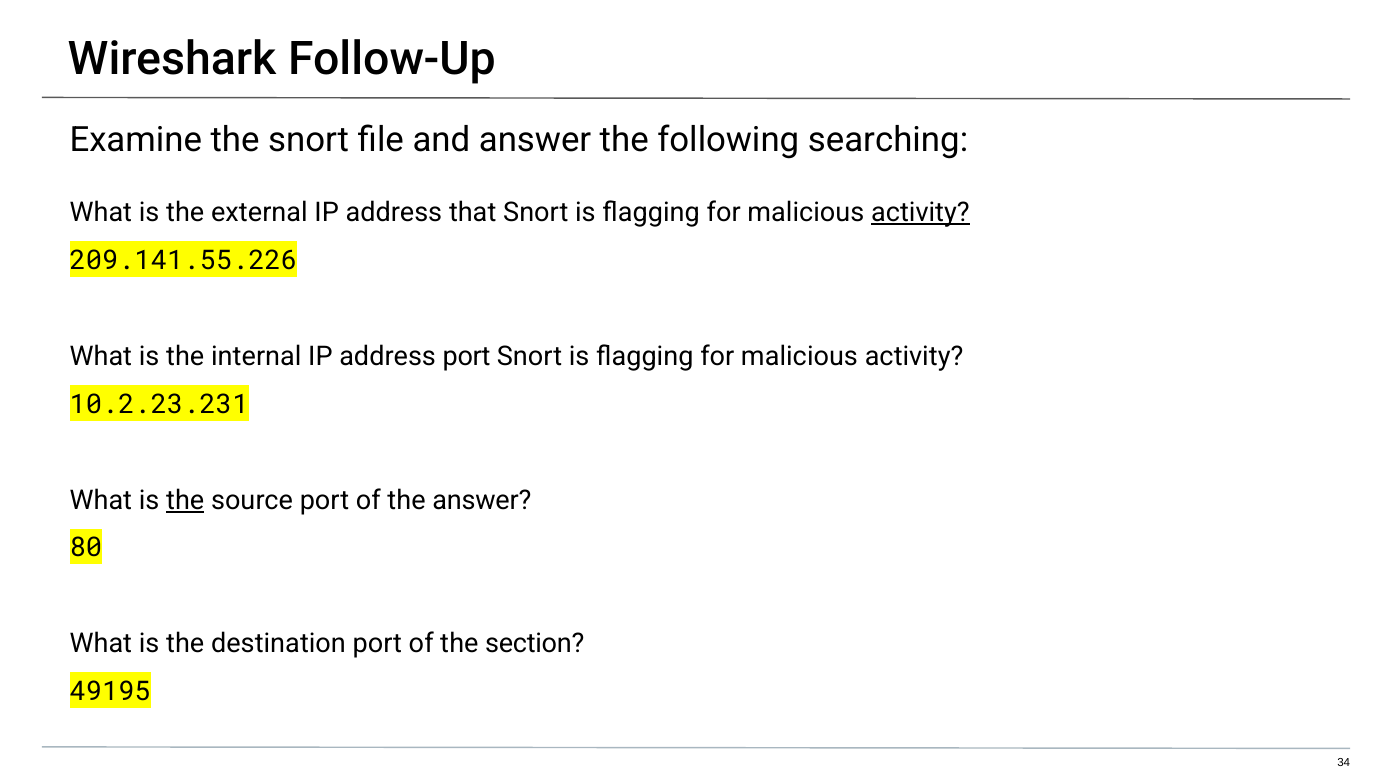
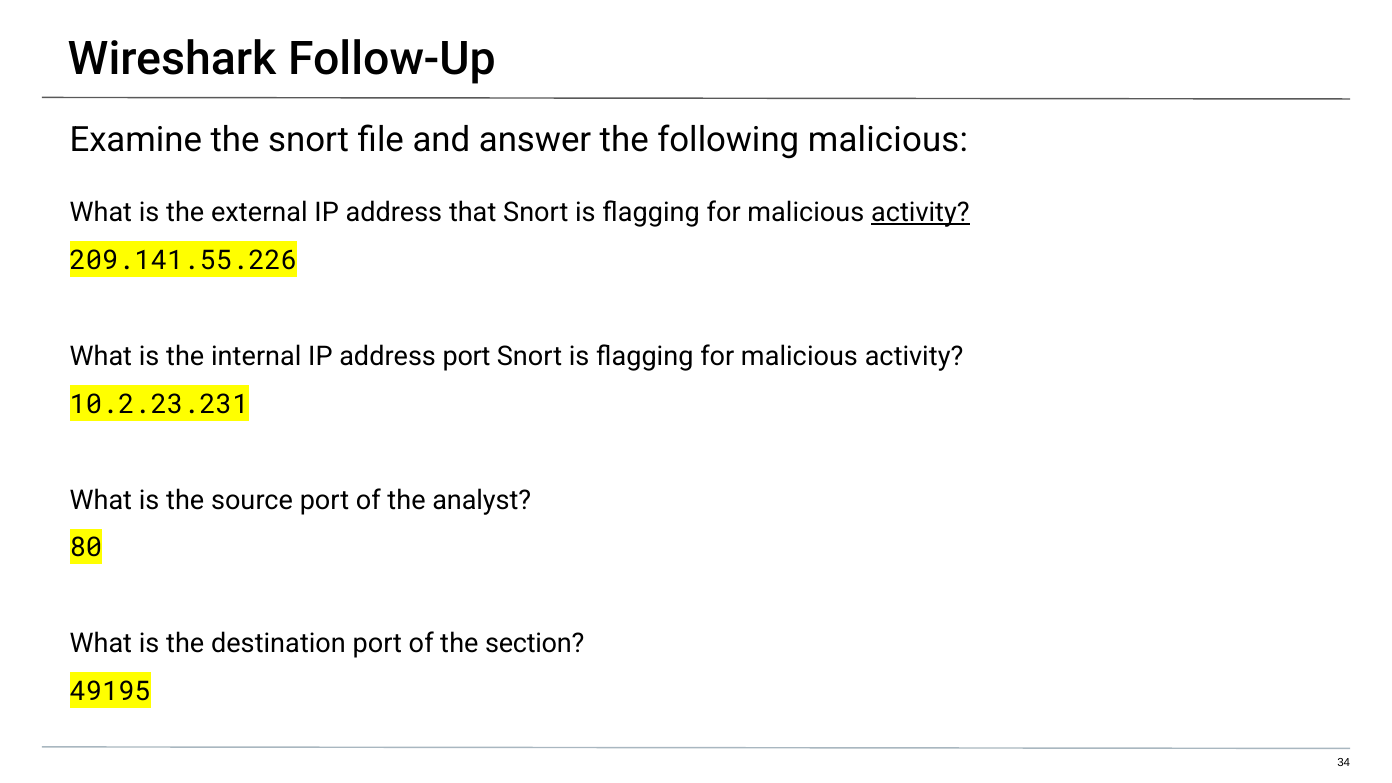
following searching: searching -> malicious (888, 140)
the underline: present -> none (185, 500)
the answer: answer -> analyst (482, 500)
